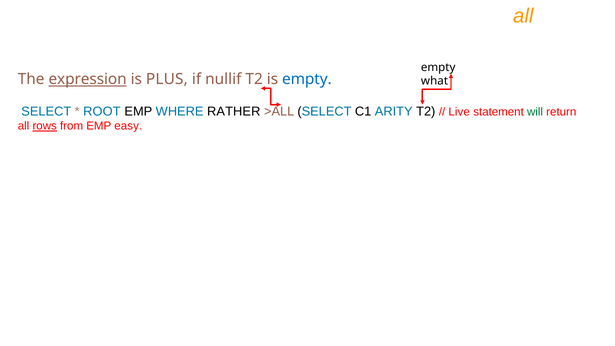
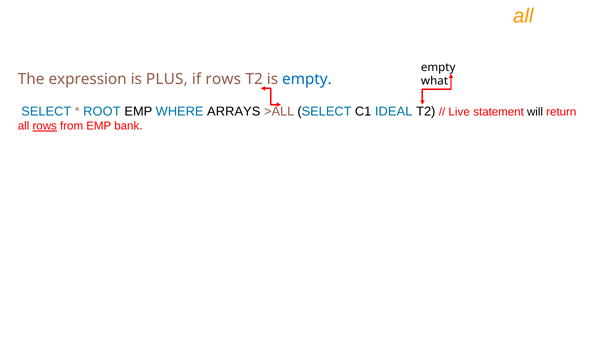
expression underline: present -> none (88, 79)
if nullif: nullif -> rows (223, 79)
RATHER: RATHER -> ARRAYS (234, 111)
ARITY: ARITY -> IDEAL (394, 111)
will colour: green -> black (535, 112)
easy: easy -> bank (128, 126)
